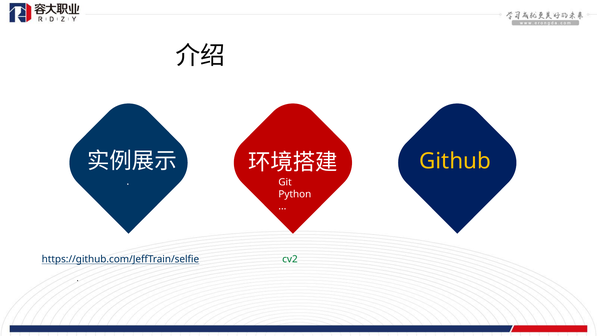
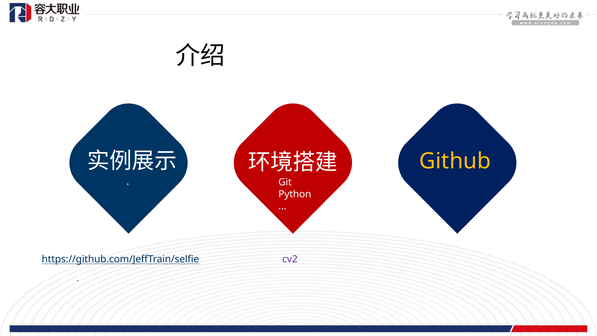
cv2 colour: green -> purple (290, 259)
